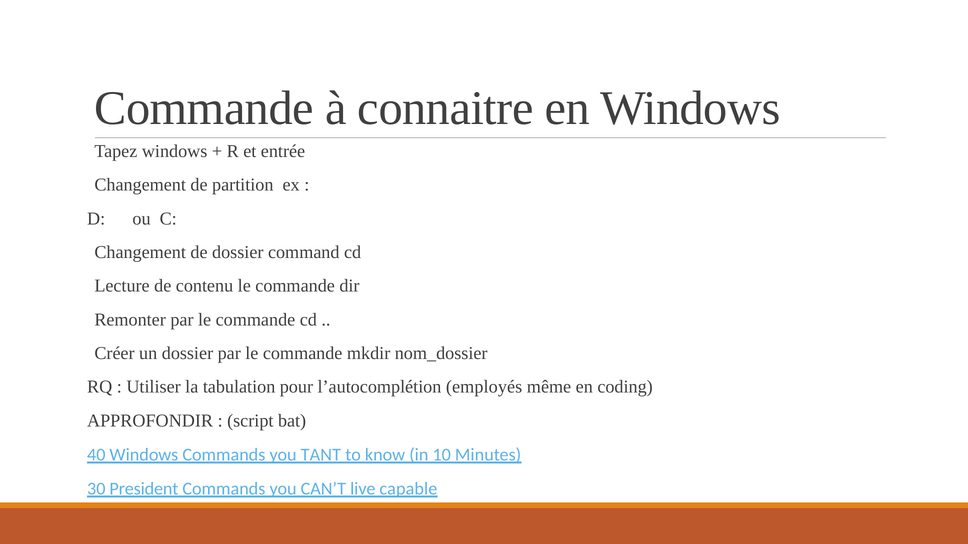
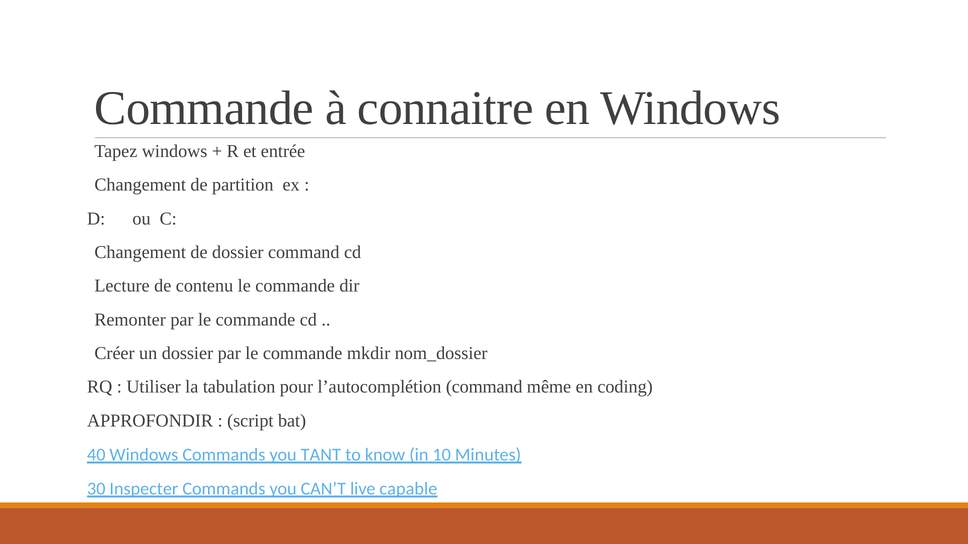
l’autocomplétion employés: employés -> command (484, 387)
President: President -> Inspecter (144, 489)
